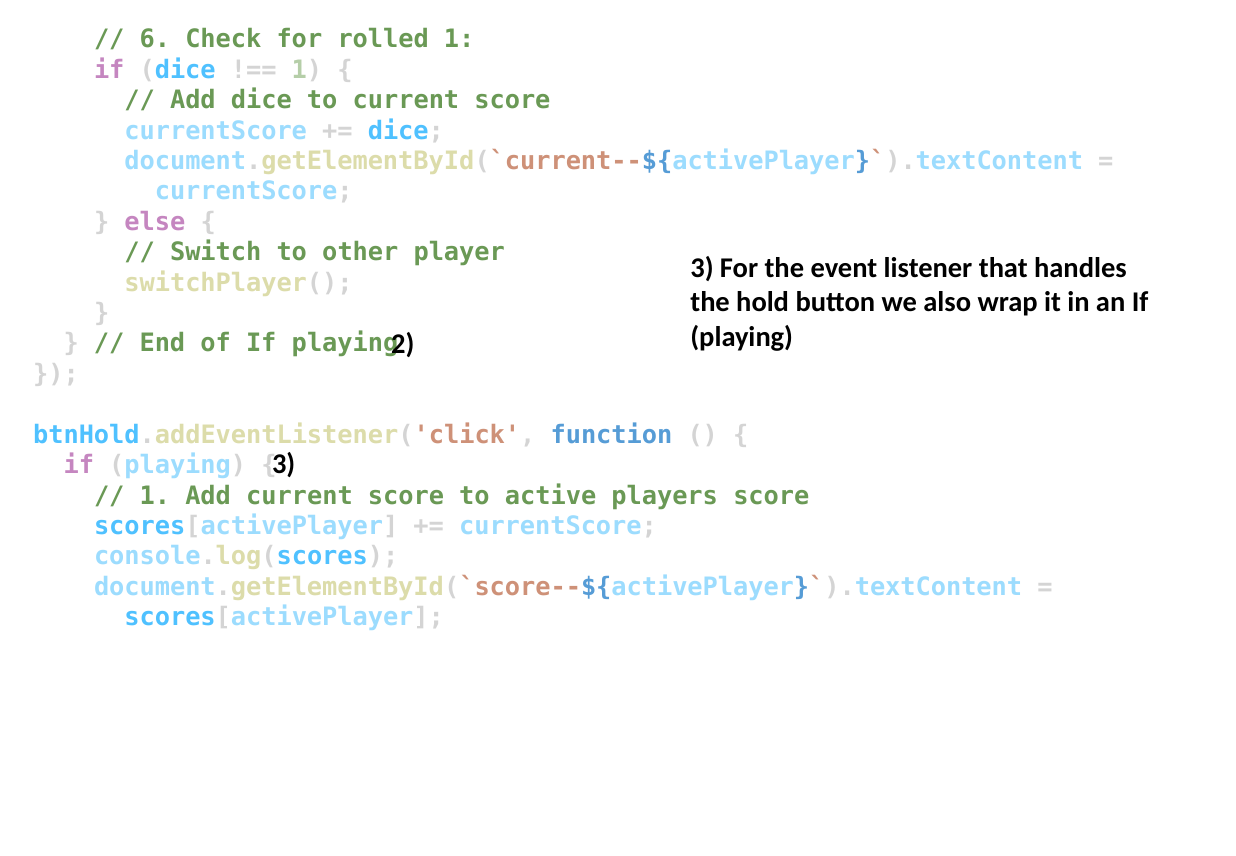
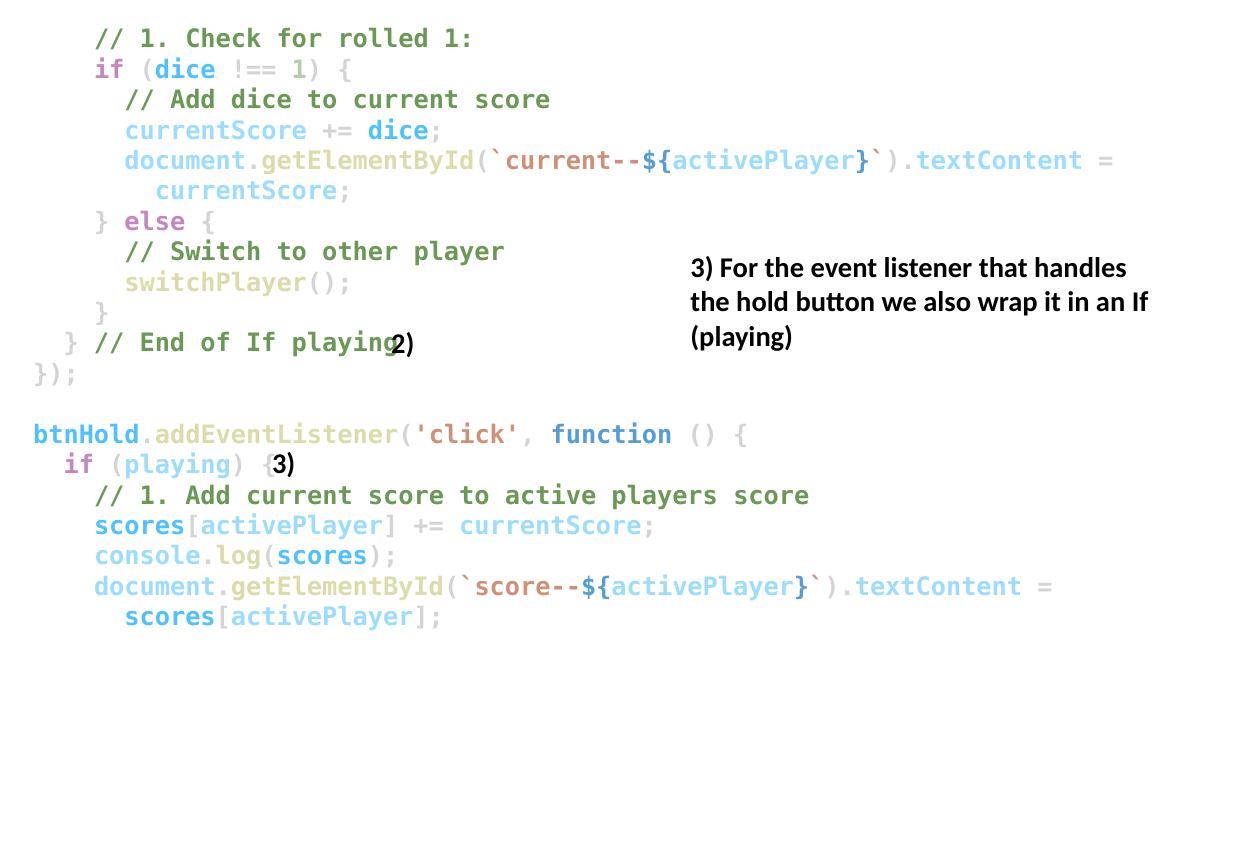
6: 6 -> 1 (155, 39)
